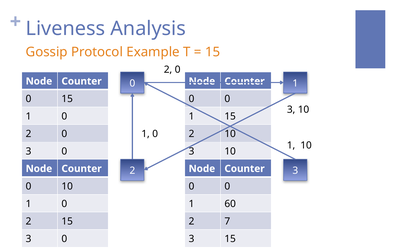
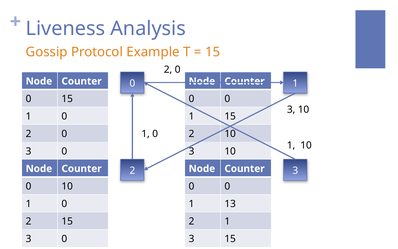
60: 60 -> 13 (230, 204)
2 7: 7 -> 1 (227, 221)
